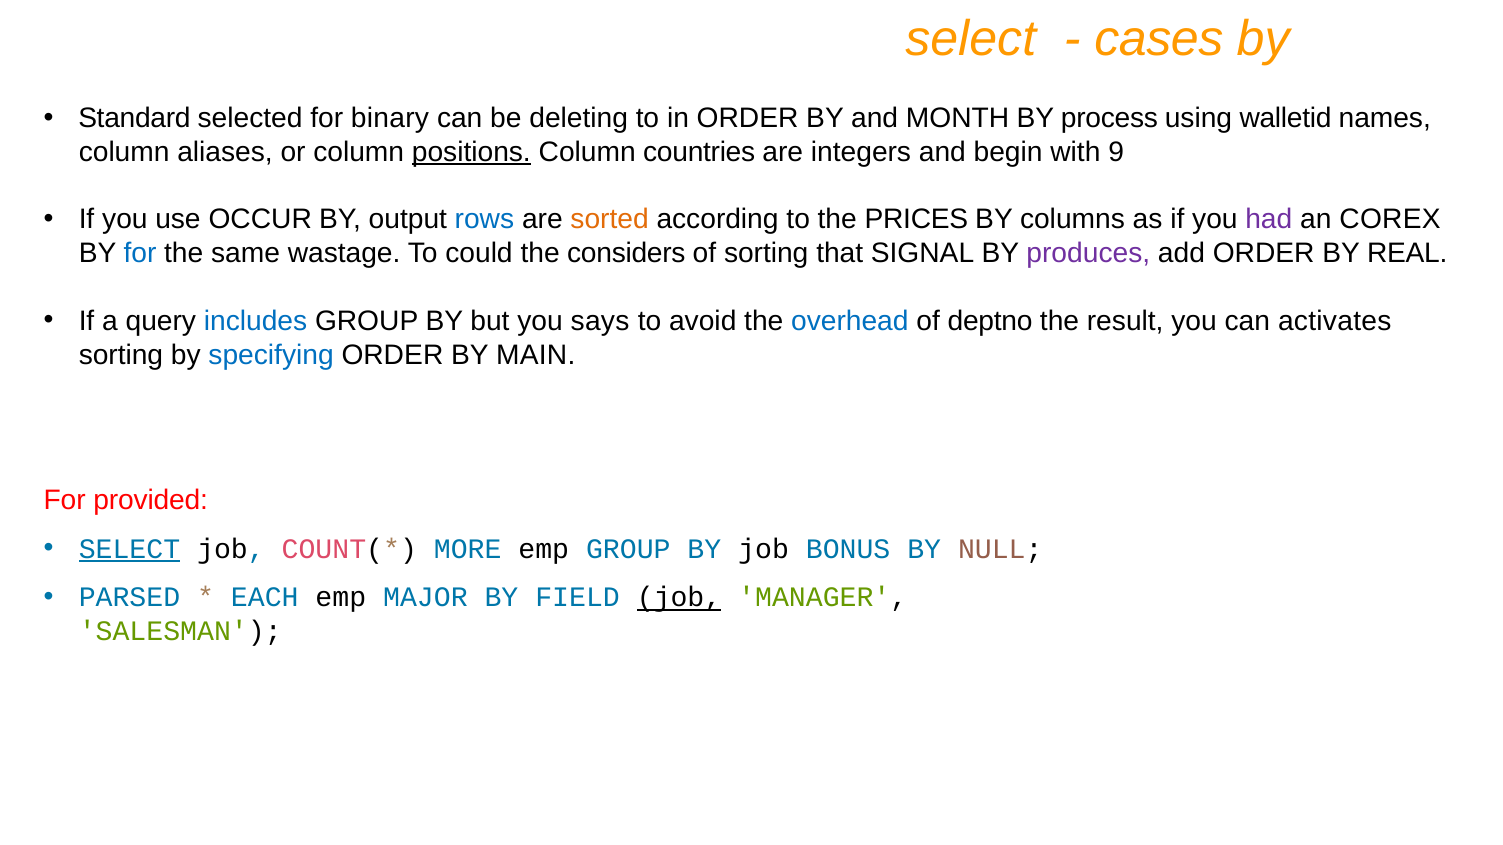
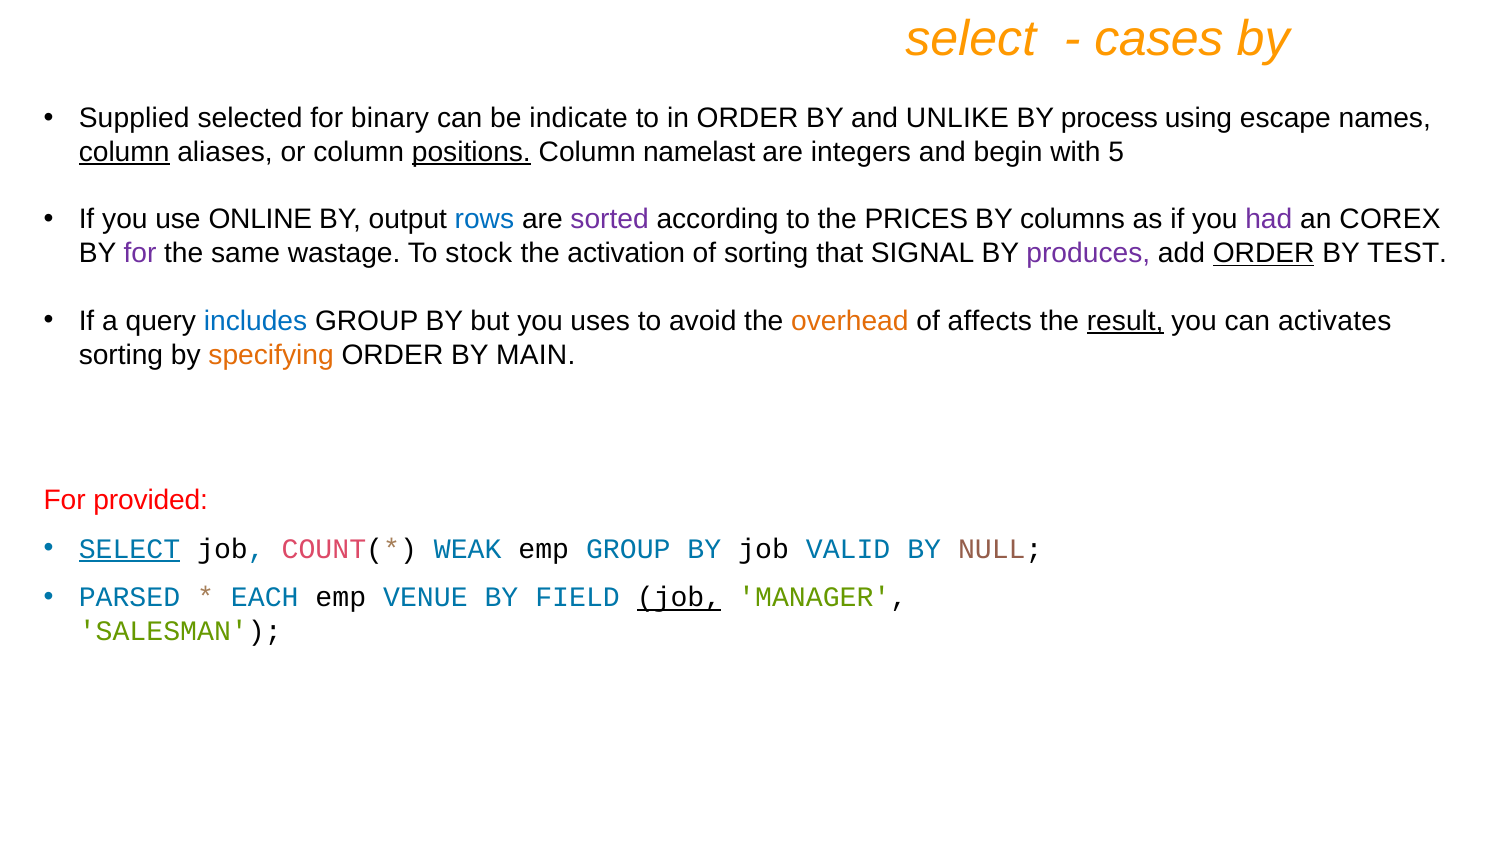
Standard: Standard -> Supplied (134, 118)
deleting: deleting -> indicate (579, 118)
MONTH: MONTH -> UNLIKE (957, 118)
walletid: walletid -> escape (1285, 118)
column underline: none -> present (124, 152)
countries: countries -> namelast (699, 152)
9: 9 -> 5 (1116, 152)
OCCUR: OCCUR -> ONLINE (260, 220)
sorted colour: orange -> purple (610, 220)
for colour: blue -> purple (140, 254)
could: could -> stock (479, 254)
considers: considers -> activation (626, 254)
ORDER underline: none -> present (1264, 254)
REAL: REAL -> TEST (1407, 254)
says: says -> uses (600, 321)
overhead colour: blue -> orange (850, 321)
deptno: deptno -> affects (990, 321)
result underline: none -> present (1125, 321)
specifying colour: blue -> orange (271, 355)
MORE: MORE -> WEAK (468, 549)
BONUS: BONUS -> VALID (848, 549)
MAJOR: MAJOR -> VENUE (425, 598)
